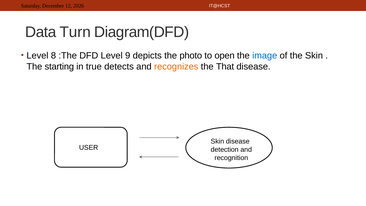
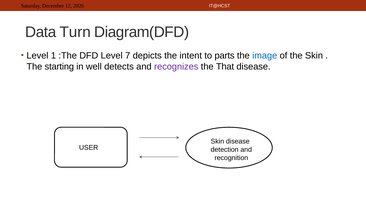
8: 8 -> 1 (53, 56)
9: 9 -> 7 (128, 56)
photo: photo -> intent (191, 56)
open: open -> parts (225, 56)
true: true -> well (94, 67)
recognizes colour: orange -> purple (176, 67)
